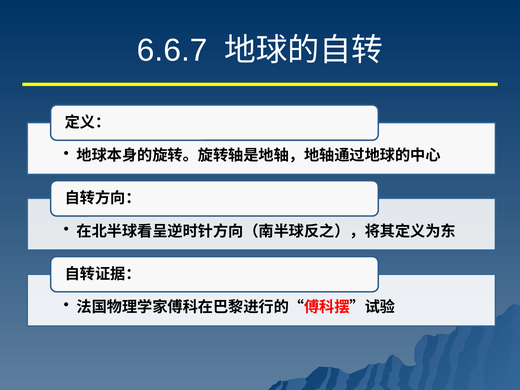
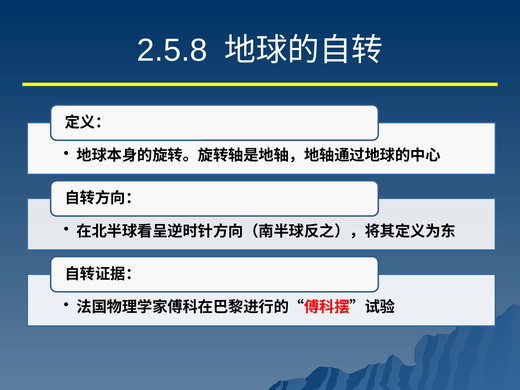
6.6.7: 6.6.7 -> 2.5.8 (172, 50)
